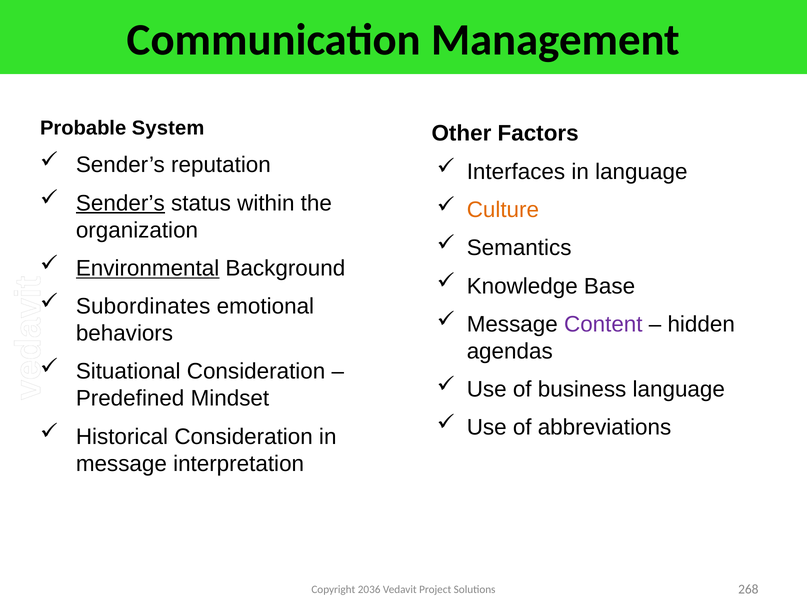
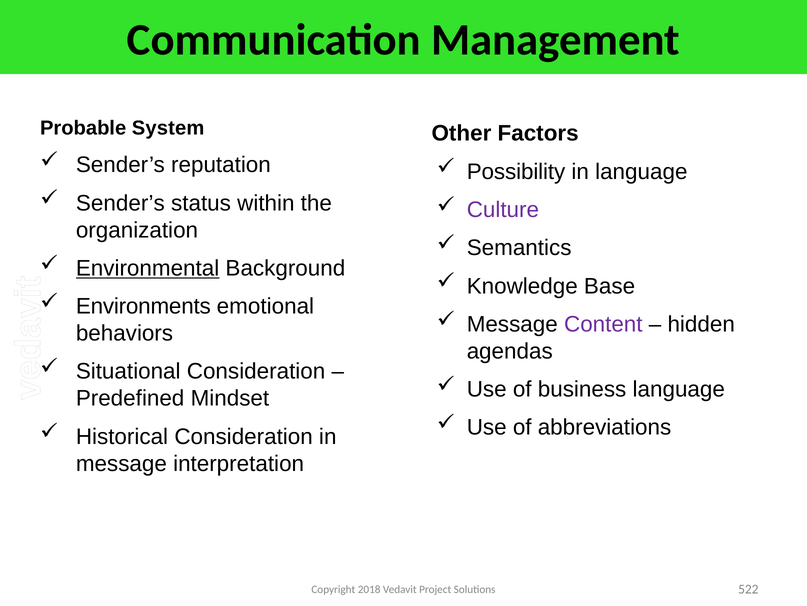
Interfaces: Interfaces -> Possibility (516, 171)
Sender’s underline: present -> none (120, 203)
Culture colour: orange -> purple (503, 210)
Subordinates: Subordinates -> Environments (143, 306)
2036: 2036 -> 2018 (369, 589)
268: 268 -> 522 (748, 589)
